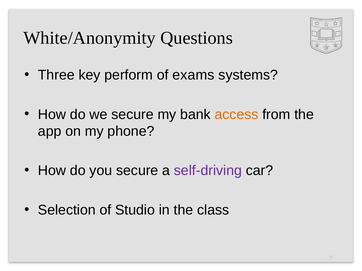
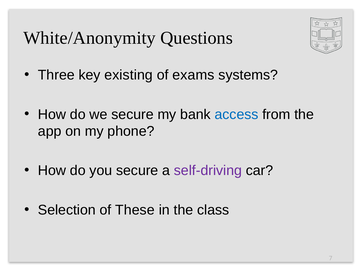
perform: perform -> existing (129, 75)
access colour: orange -> blue (237, 115)
Studio: Studio -> These (135, 210)
